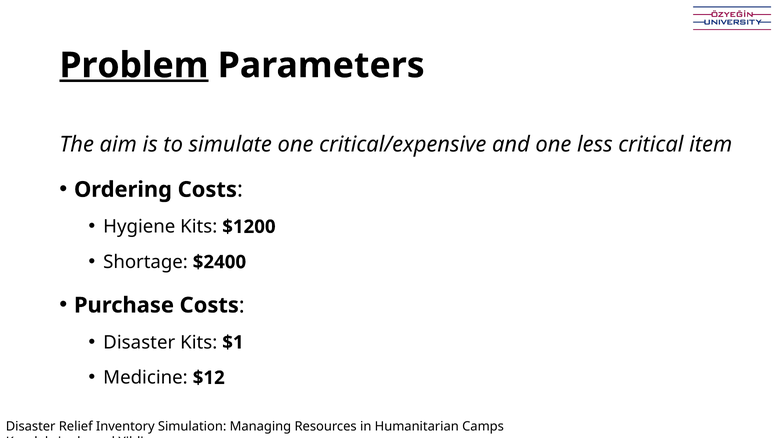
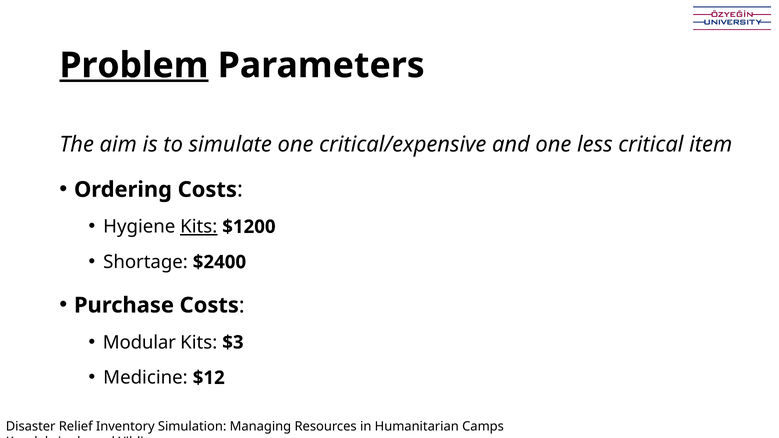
Kits underline: none -> present (199, 227)
Disaster: Disaster -> Modular (139, 343)
$1: $1 -> $3 (233, 343)
